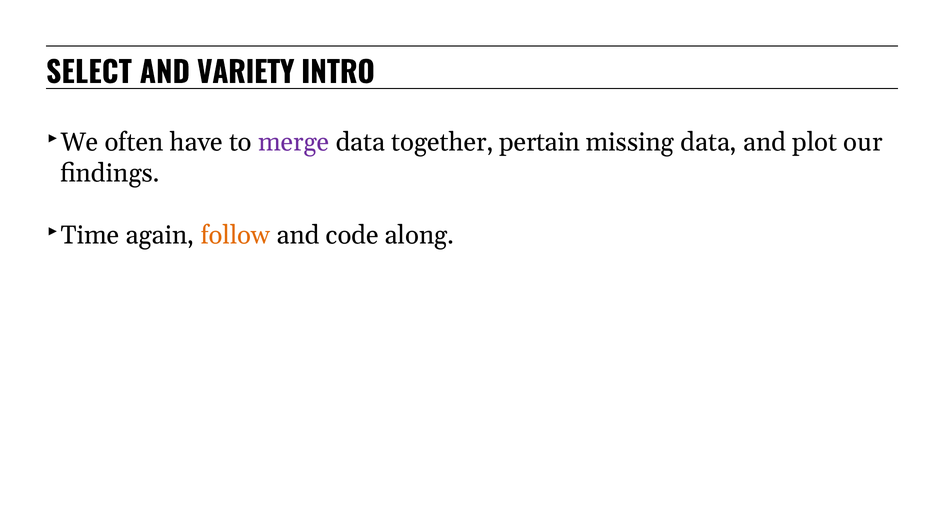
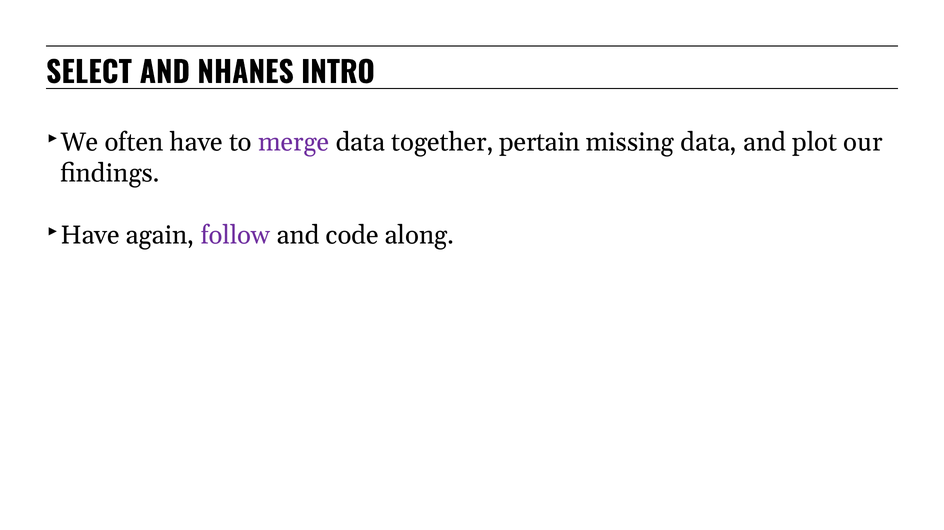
VARIETY: VARIETY -> NHANES (246, 73)
Time: Time -> Have (90, 235)
follow colour: orange -> purple (235, 235)
